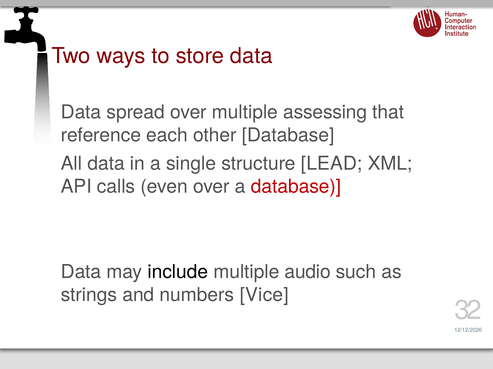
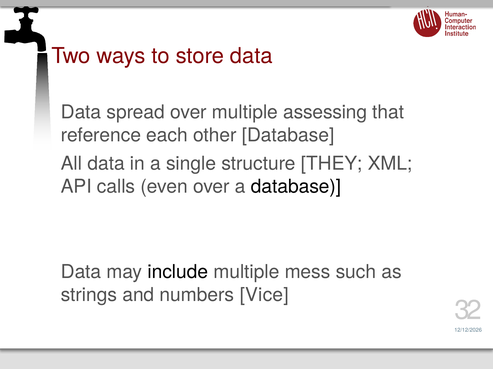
LEAD: LEAD -> THEY (332, 164)
database colour: red -> black (296, 187)
audio: audio -> mess (308, 272)
